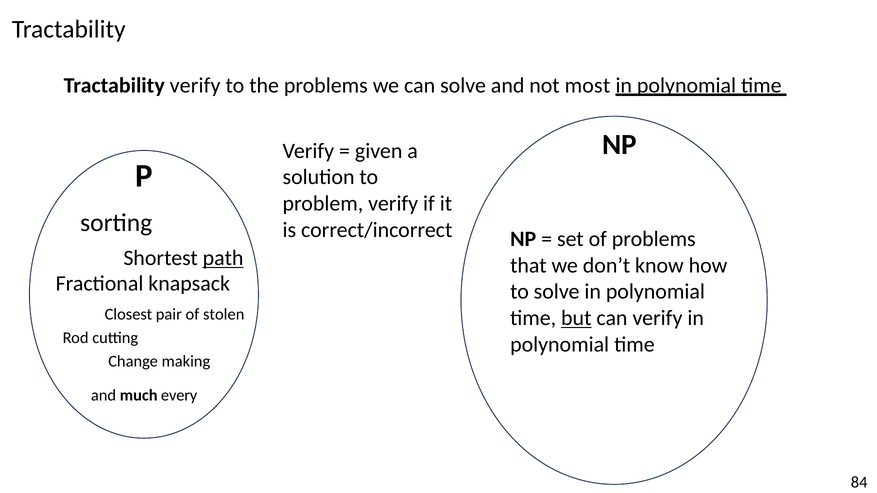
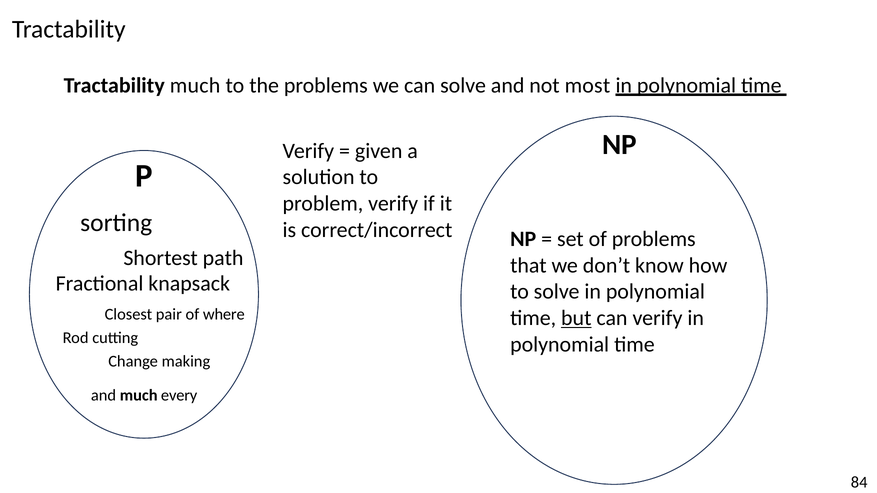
Tractability verify: verify -> much (195, 85)
path underline: present -> none (223, 258)
stolen: stolen -> where (224, 315)
